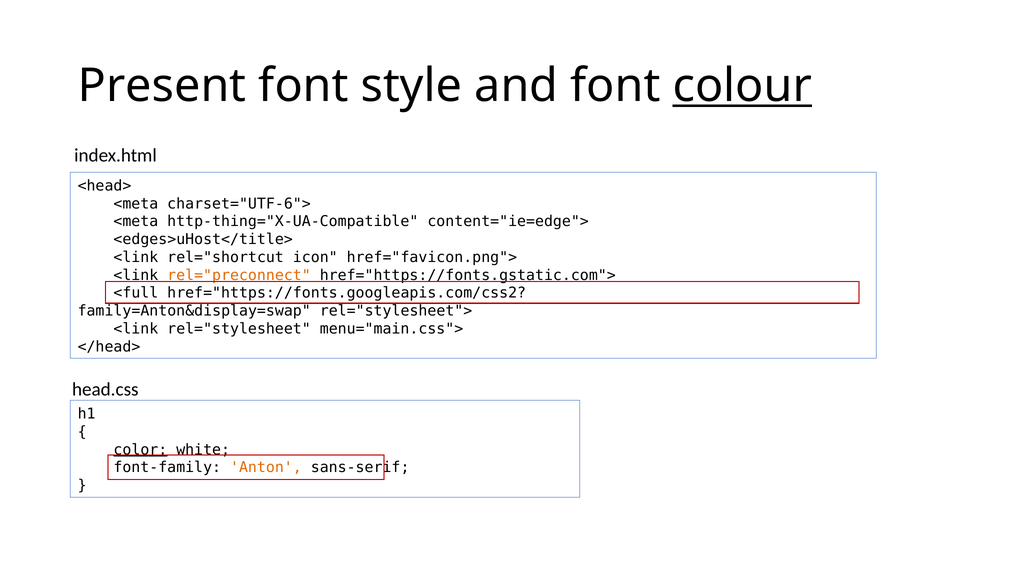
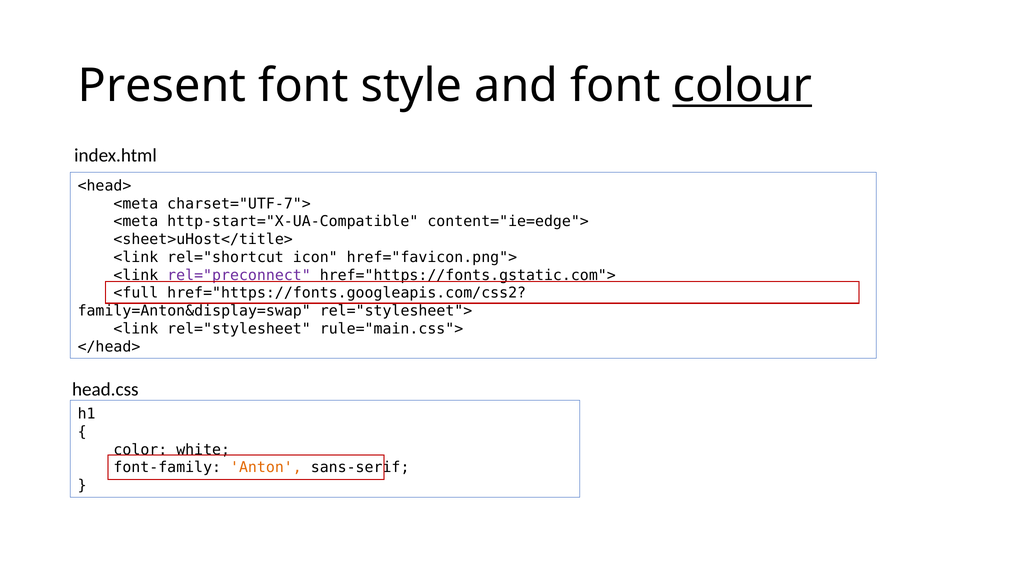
charset="UTF-6">: charset="UTF-6"> -> charset="UTF-7"> (239, 204)
http-thing="X-UA-Compatible: http-thing="X-UA-Compatible -> http-start="X-UA-Compatible (293, 221)
<edges>uHost</title>: <edges>uHost</title> -> <sheet>uHost</title> (203, 239)
rel="preconnect colour: orange -> purple (239, 275)
menu="main.css">: menu="main.css"> -> rule="main.css"> (392, 329)
color underline: present -> none (140, 449)
